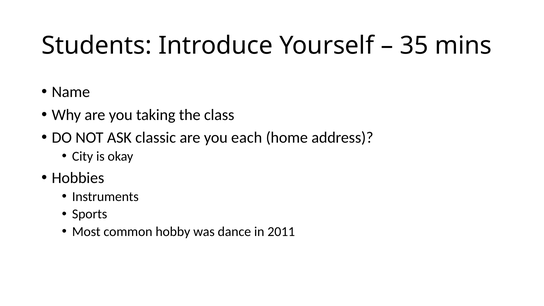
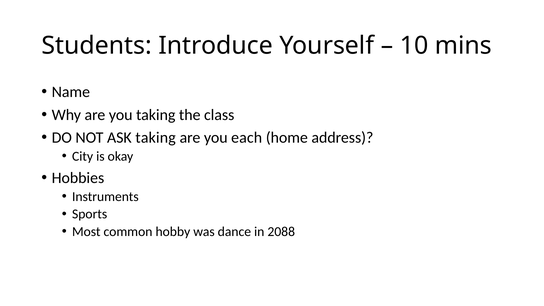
35: 35 -> 10 (414, 46)
ASK classic: classic -> taking (156, 138)
2011: 2011 -> 2088 (281, 232)
